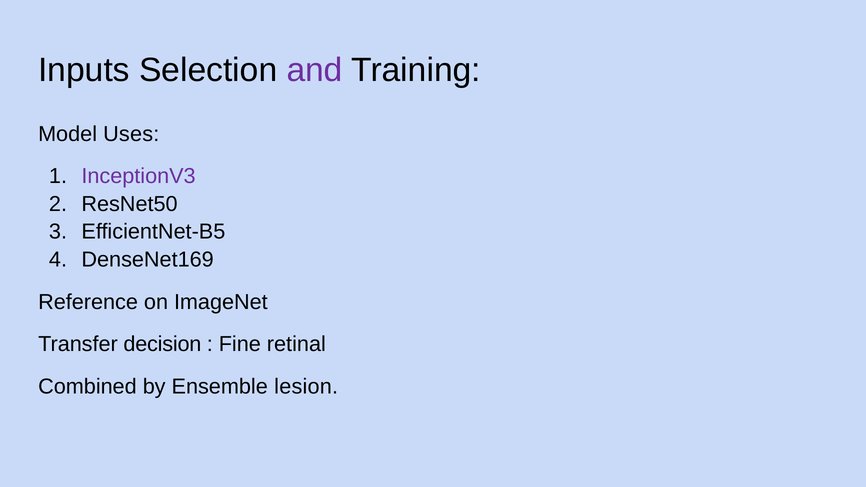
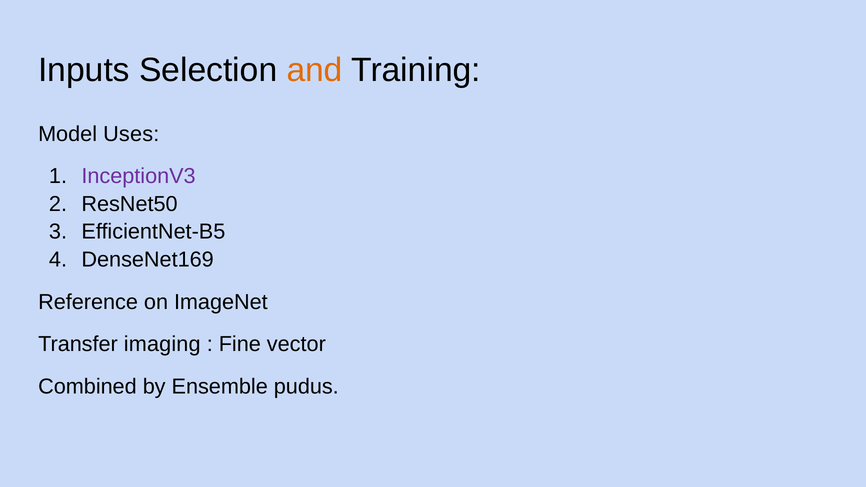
and colour: purple -> orange (315, 70)
decision: decision -> imaging (162, 344)
retinal: retinal -> vector (296, 344)
lesion: lesion -> pudus (306, 387)
